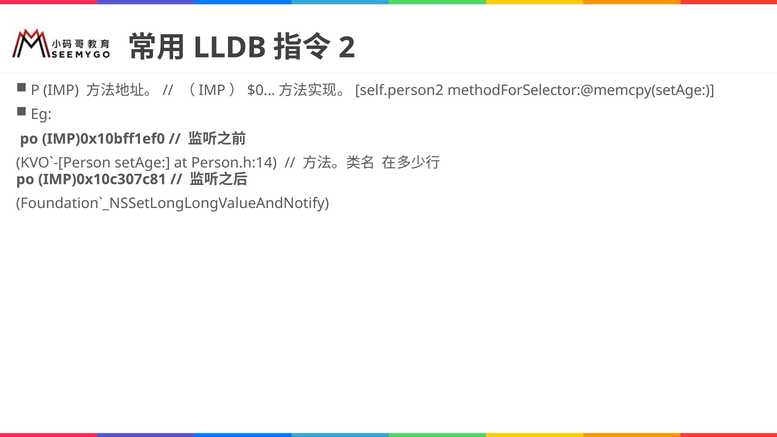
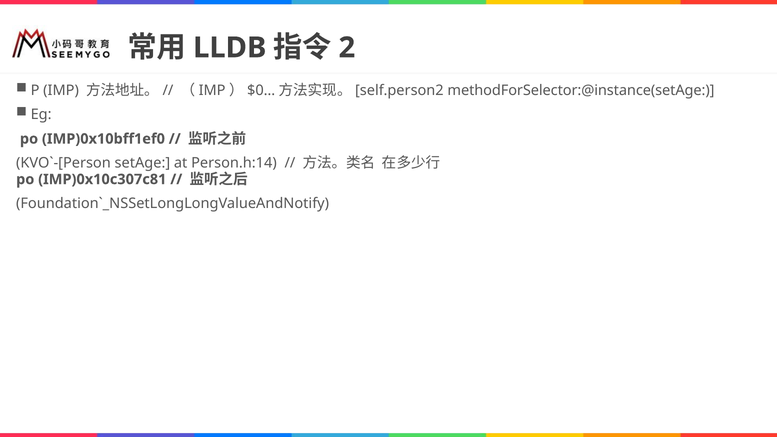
methodForSelector:@memcpy(setAge: methodForSelector:@memcpy(setAge -> methodForSelector:@instance(setAge (581, 90)
